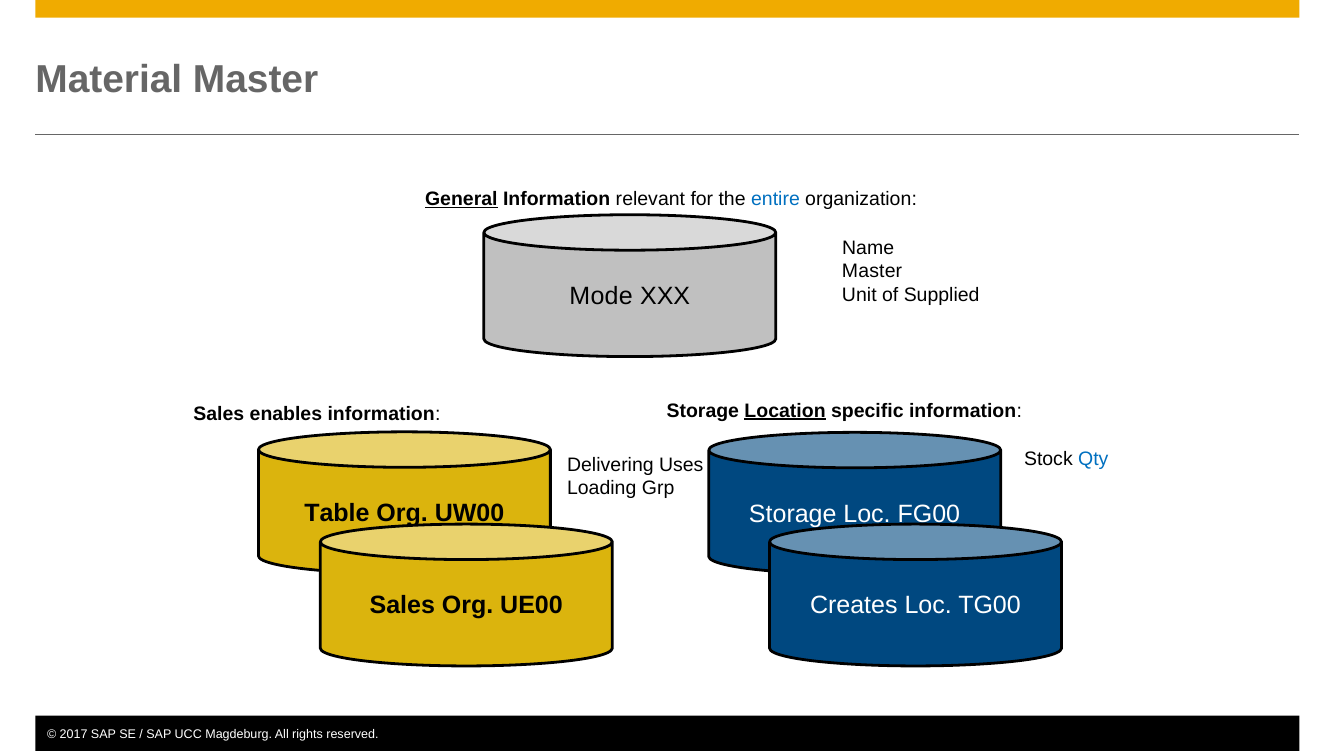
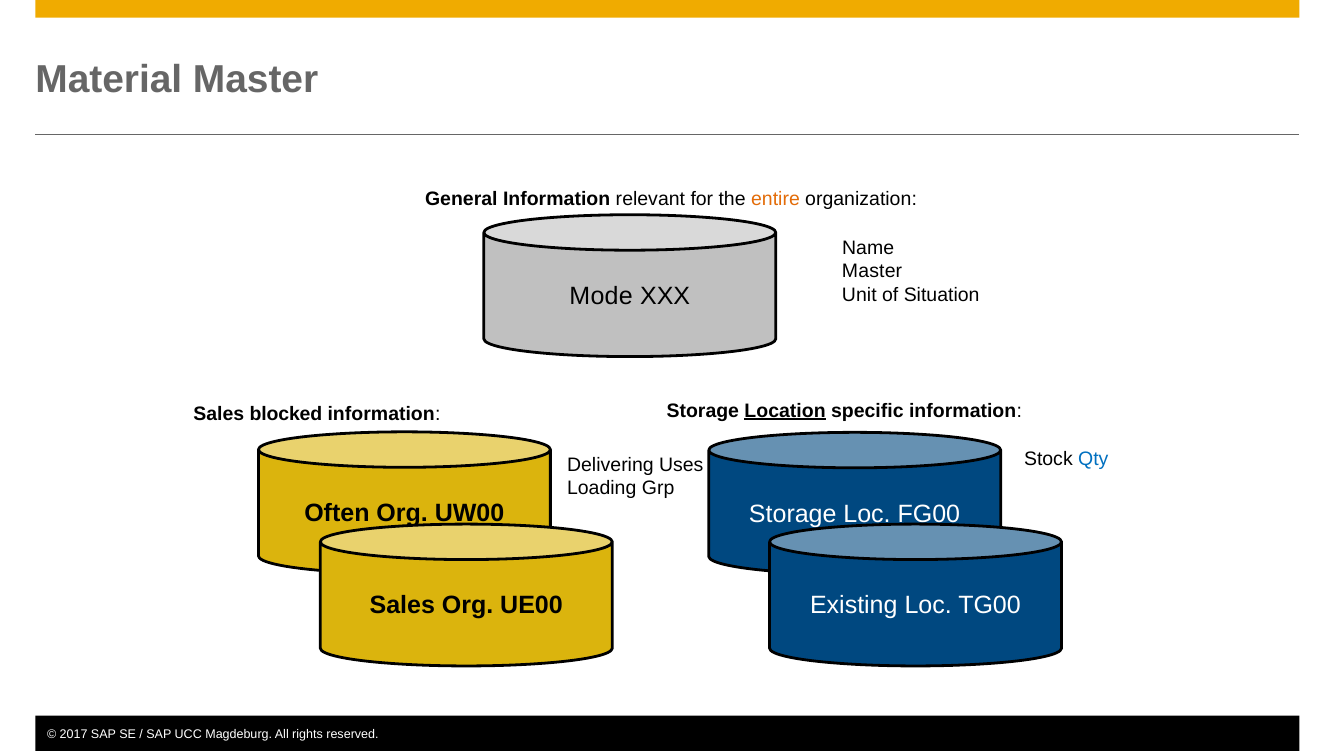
General underline: present -> none (461, 199)
entire colour: blue -> orange (775, 199)
Supplied: Supplied -> Situation (942, 295)
enables: enables -> blocked (286, 414)
Table: Table -> Often (337, 513)
Creates: Creates -> Existing (854, 606)
